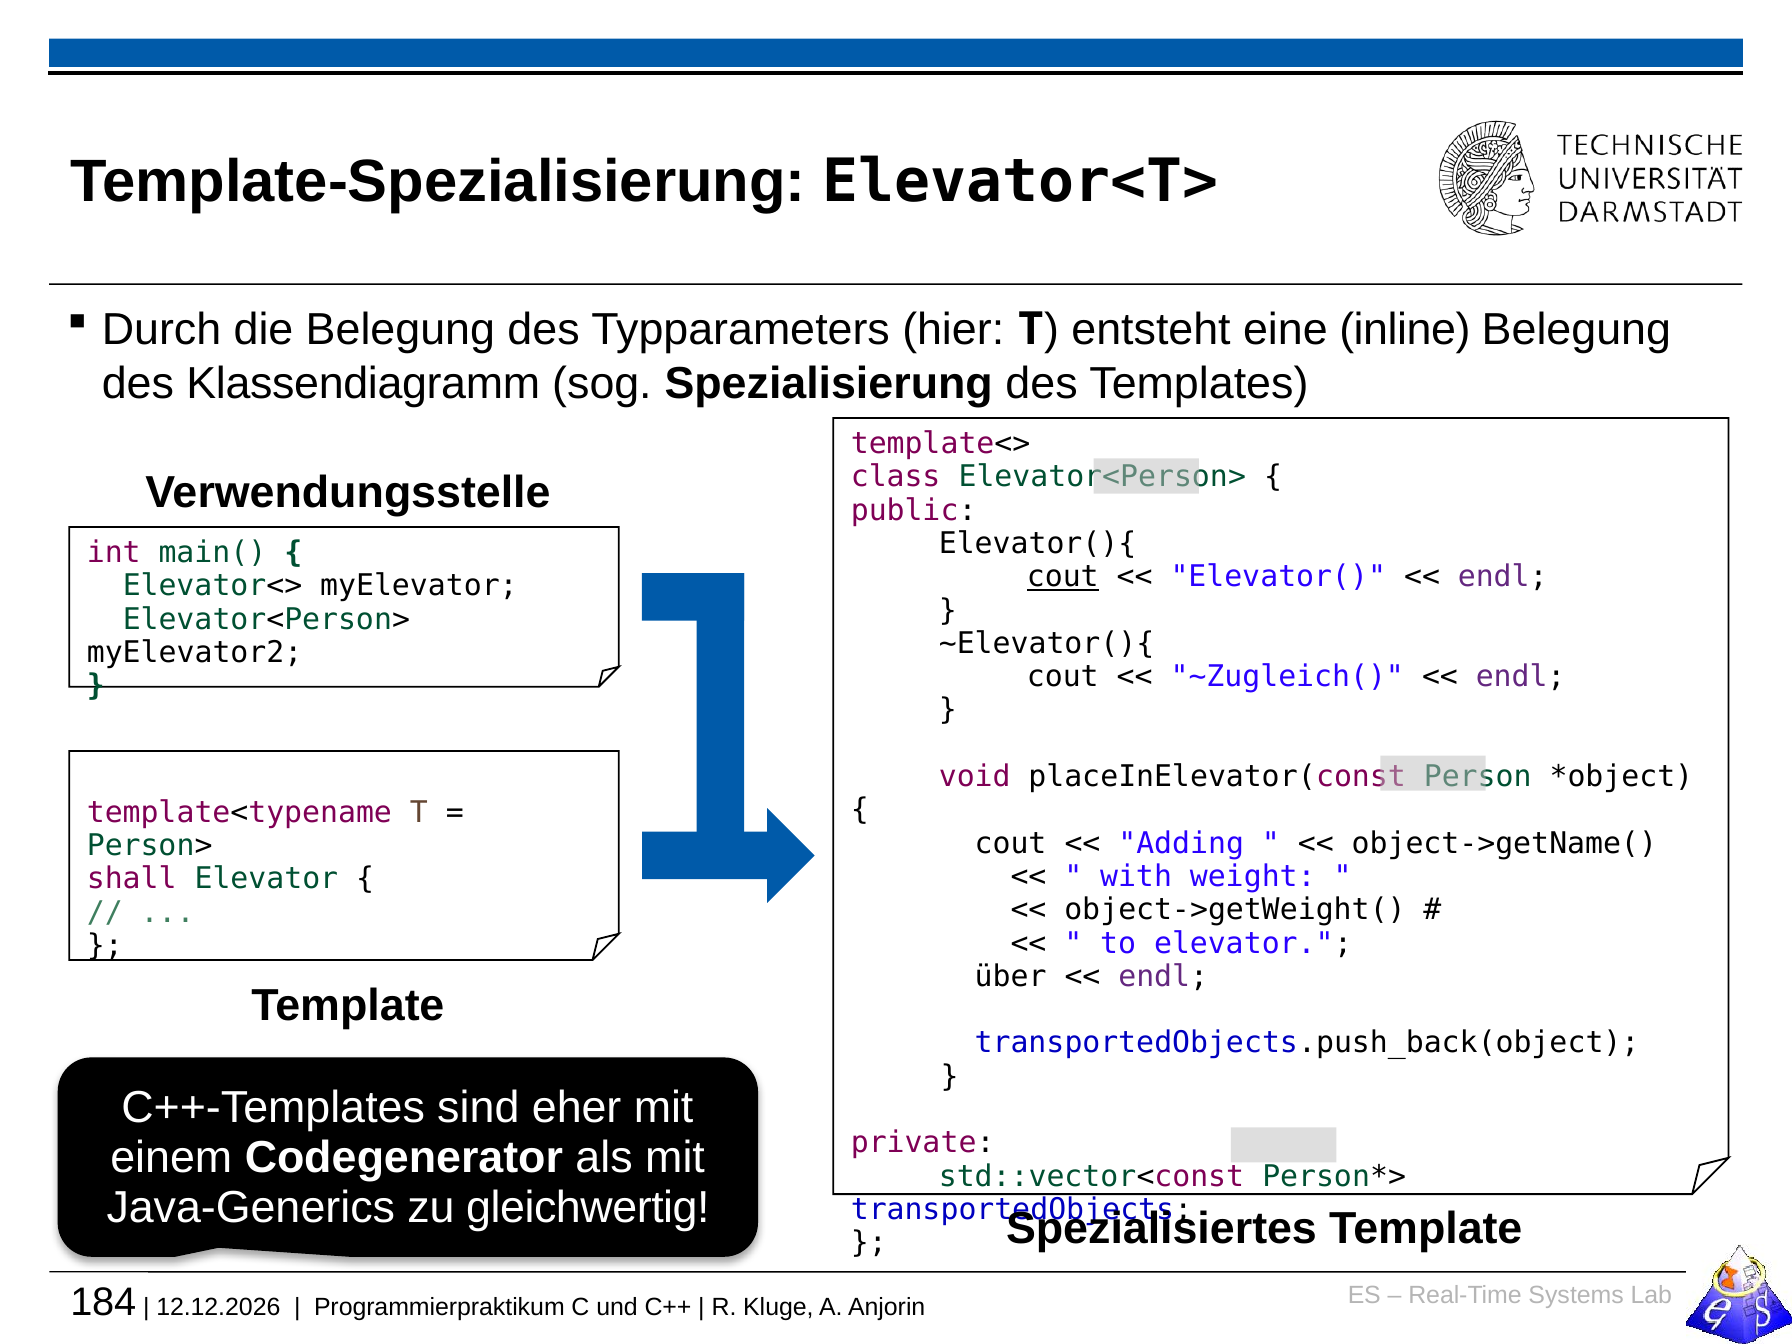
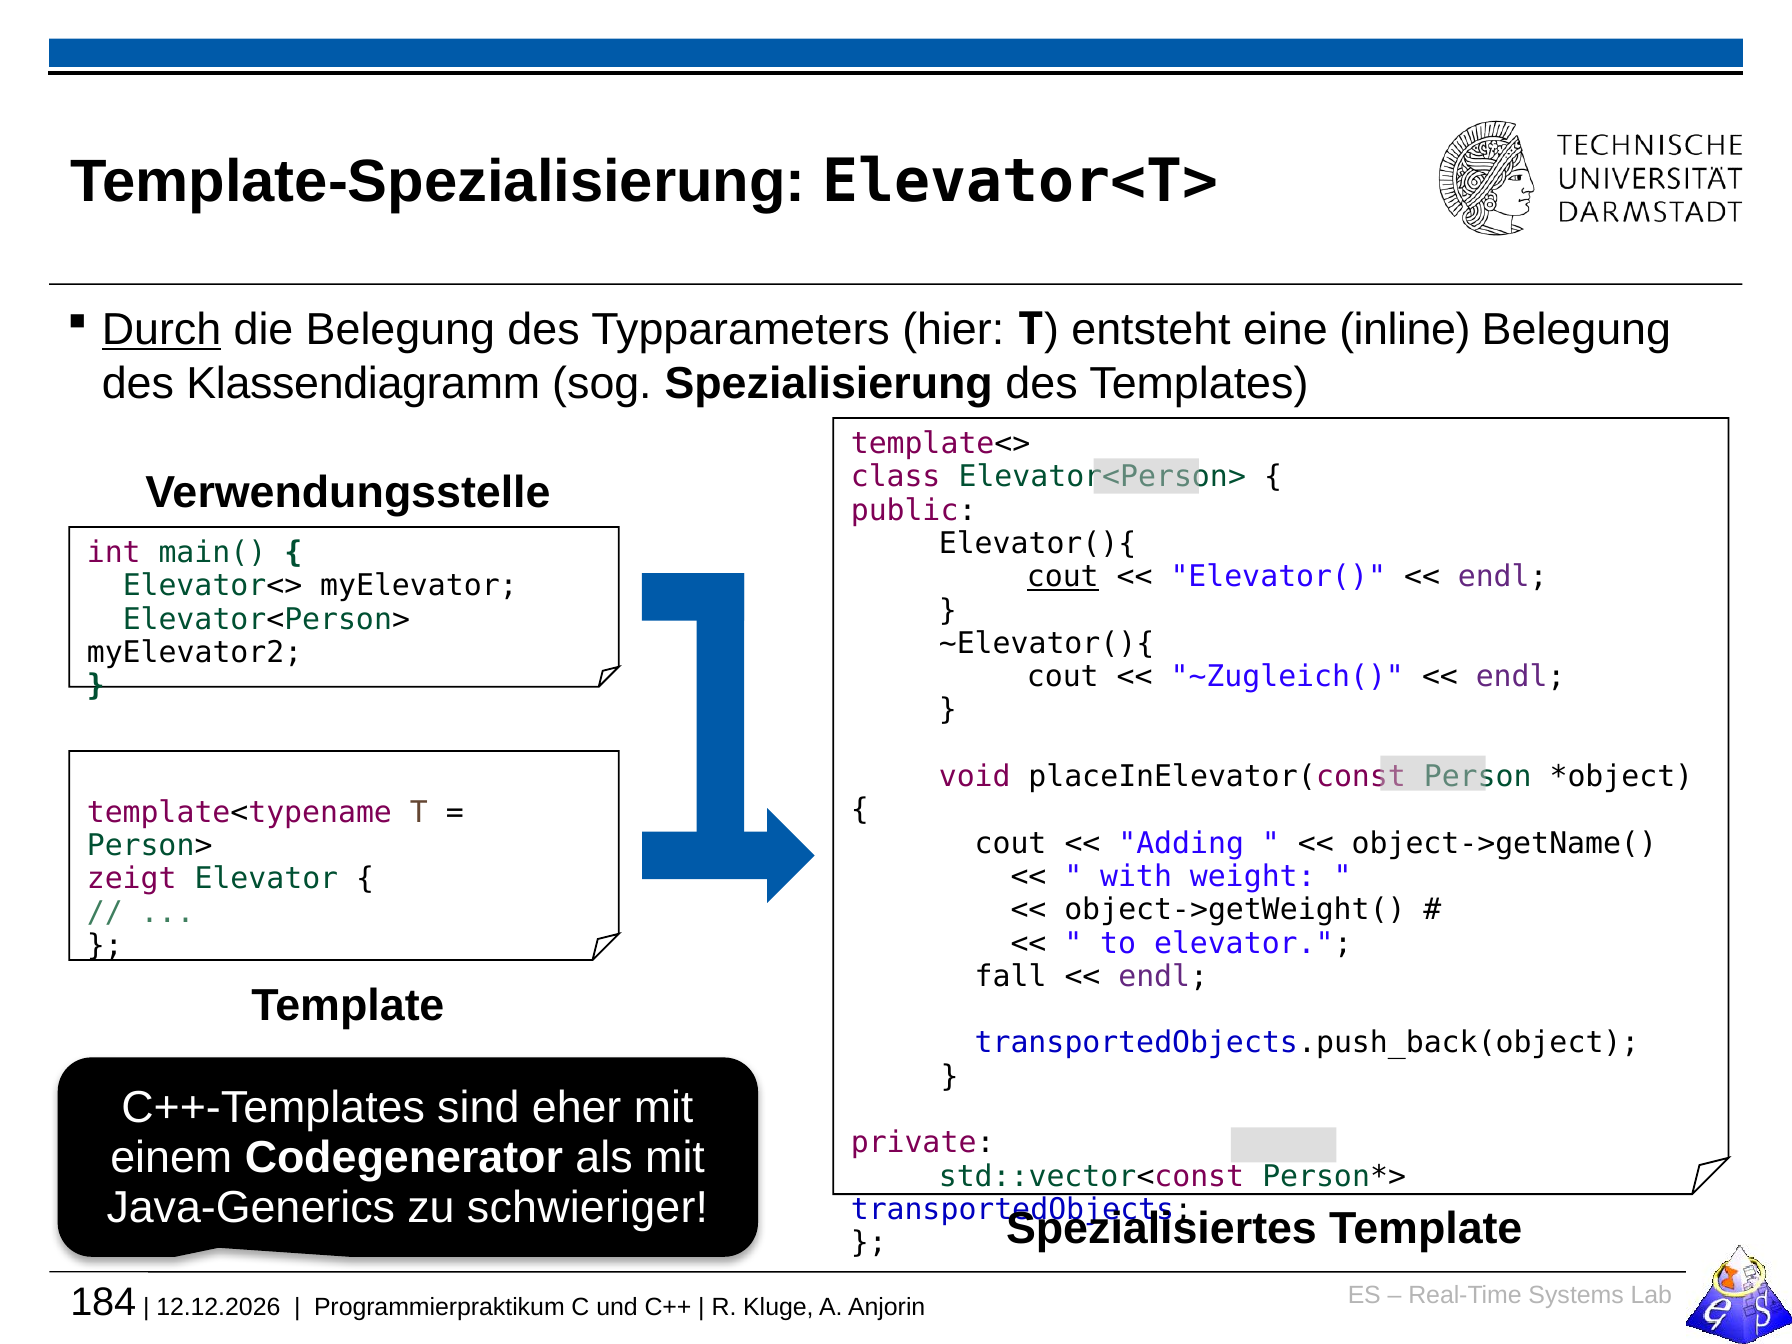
Durch underline: none -> present (162, 330)
shall: shall -> zeigt (132, 879)
über: über -> fall (1011, 976)
gleichwertig: gleichwertig -> schwieriger (588, 1207)
